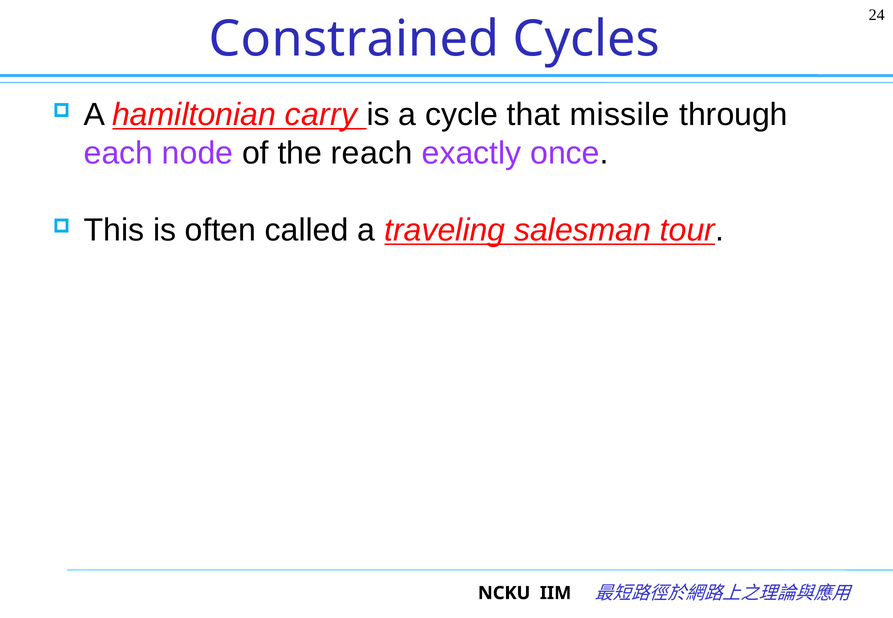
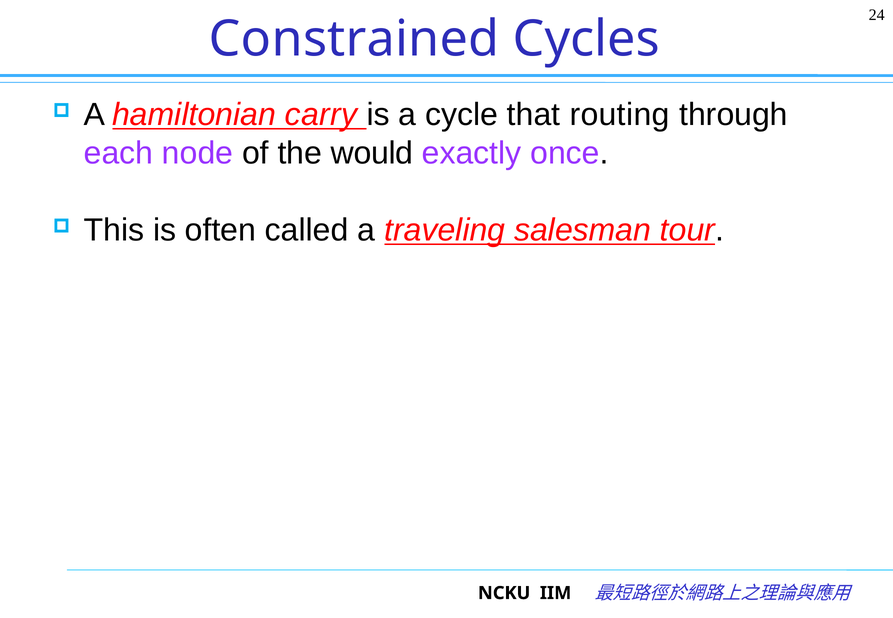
missile: missile -> routing (620, 115)
reach: reach -> would (372, 153)
